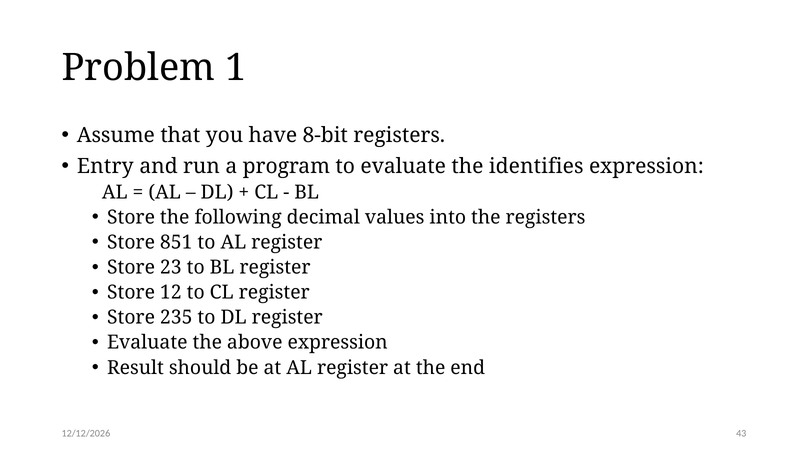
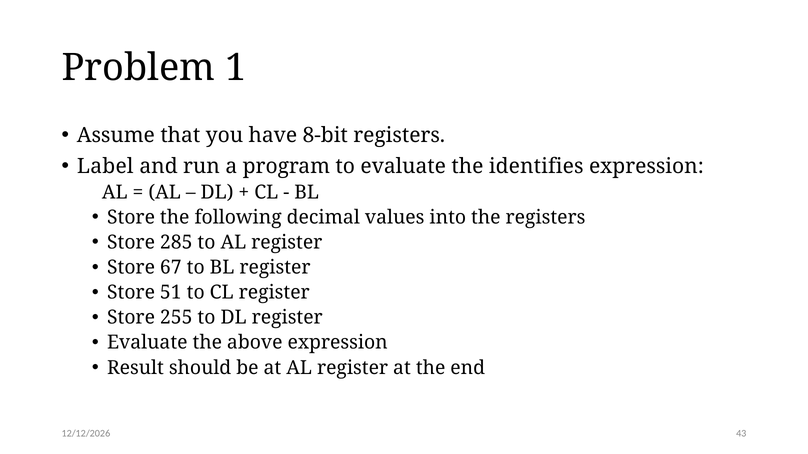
Entry: Entry -> Label (105, 166)
851: 851 -> 285 (176, 243)
23: 23 -> 67 (171, 268)
12: 12 -> 51 (171, 293)
235: 235 -> 255 (176, 318)
